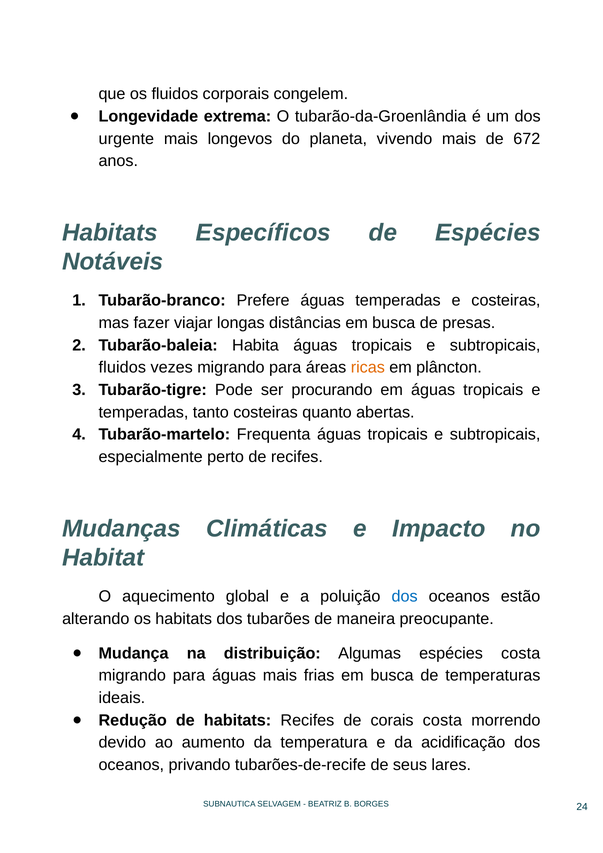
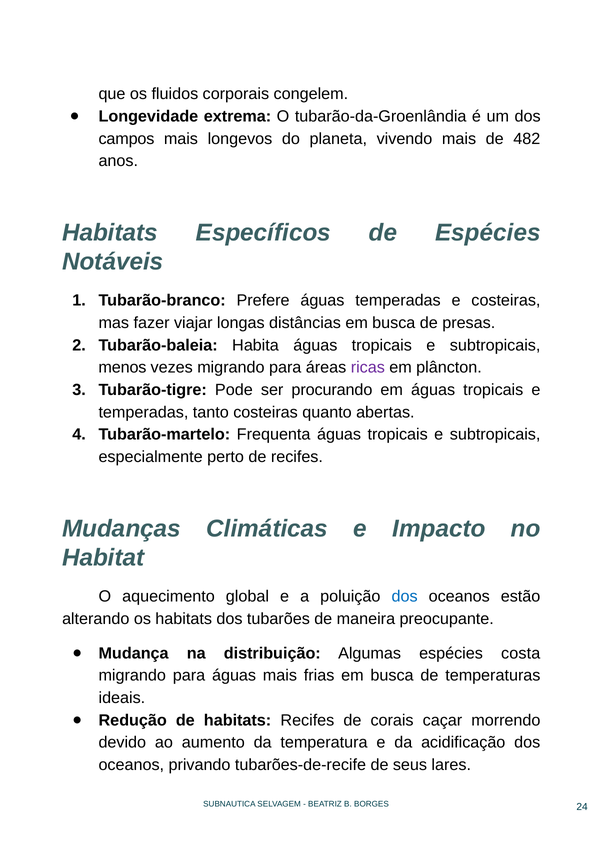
urgente: urgente -> campos (126, 139)
672: 672 -> 482 (527, 139)
fluidos: fluidos -> menos (122, 367)
ricas colour: orange -> purple (368, 367)
corais costa: costa -> caçar (442, 720)
